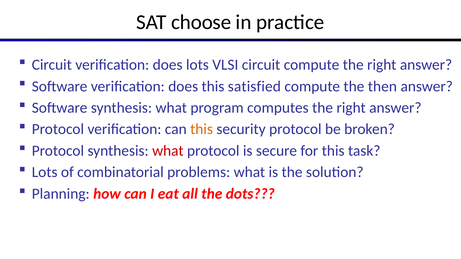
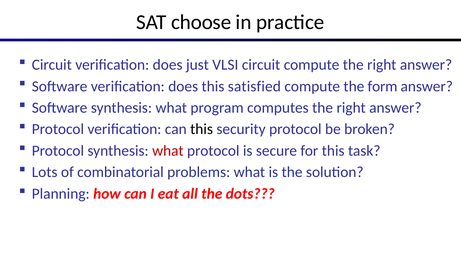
does lots: lots -> just (197, 65)
then: then -> form (383, 86)
this colour: orange -> black (202, 129)
